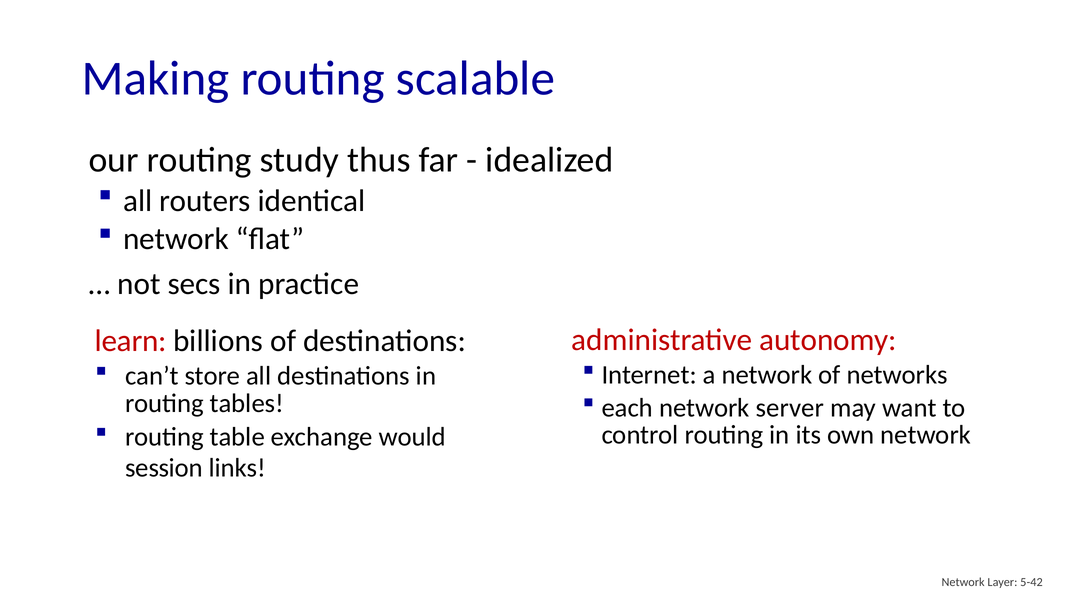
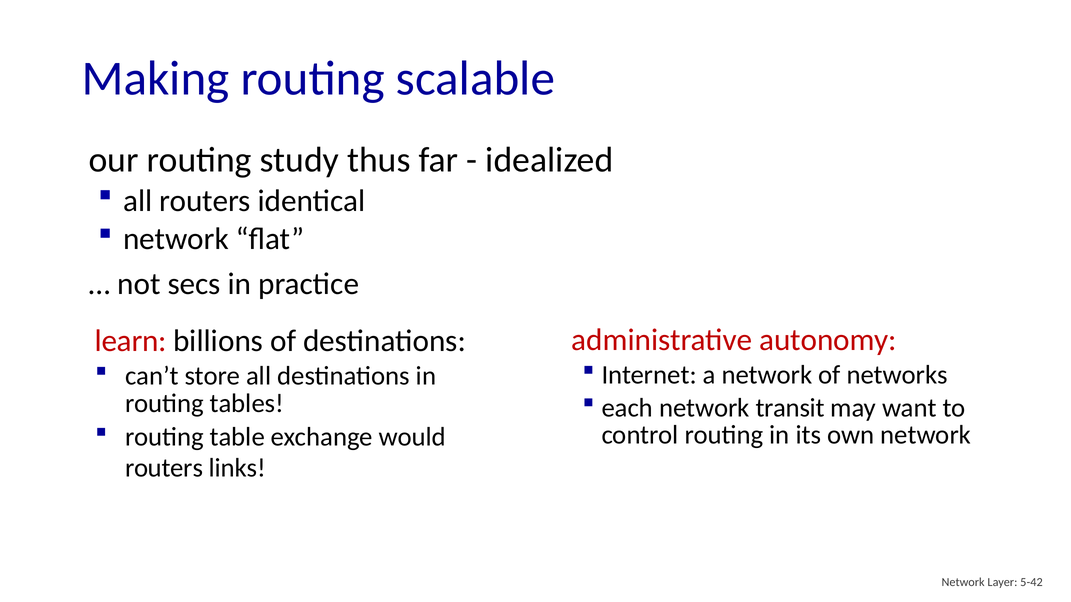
server: server -> transit (790, 408)
session: session -> routers (164, 468)
